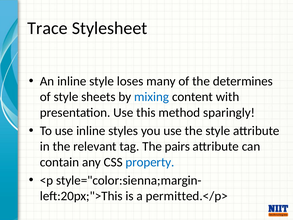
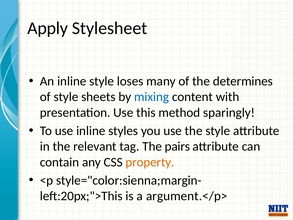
Trace: Trace -> Apply (48, 28)
property colour: blue -> orange (150, 162)
permitted.</p>: permitted.</p> -> argument.</p> (187, 196)
